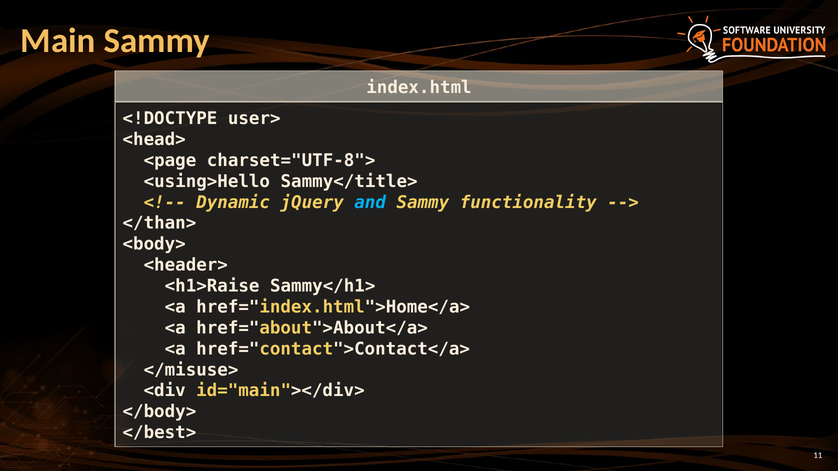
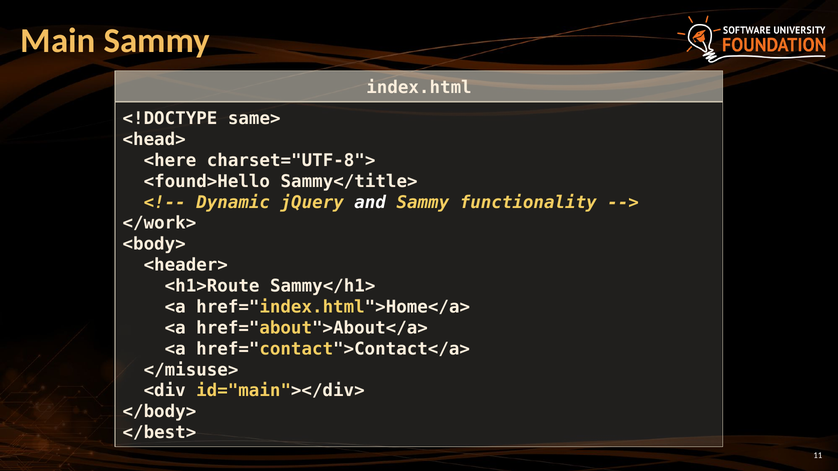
user>: user> -> same> (254, 119)
<page: <page -> <here (170, 161)
<using>Hello: <using>Hello -> <found>Hello (207, 181)
and colour: light blue -> white (370, 202)
</than>: </than> -> </work> (159, 223)
<h1>Raise: <h1>Raise -> <h1>Route (212, 286)
